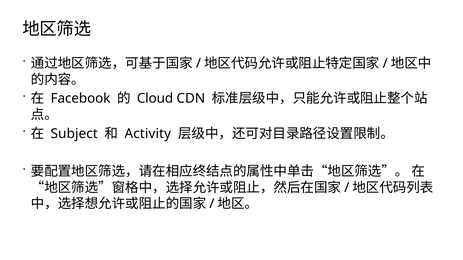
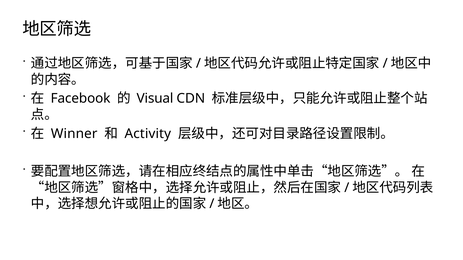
Cloud: Cloud -> Visual (155, 99)
Subject: Subject -> Winner (74, 134)
